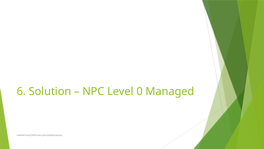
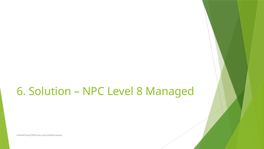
0: 0 -> 8 (140, 91)
